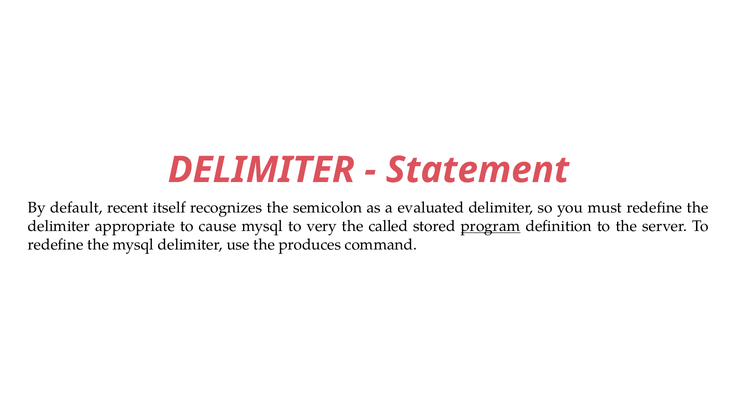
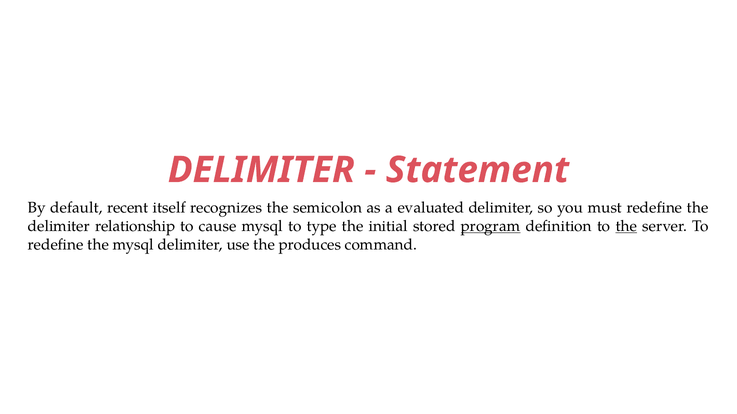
appropriate: appropriate -> relationship (135, 226)
very: very -> type (322, 226)
called: called -> initial (388, 226)
the underline: none -> present (626, 226)
